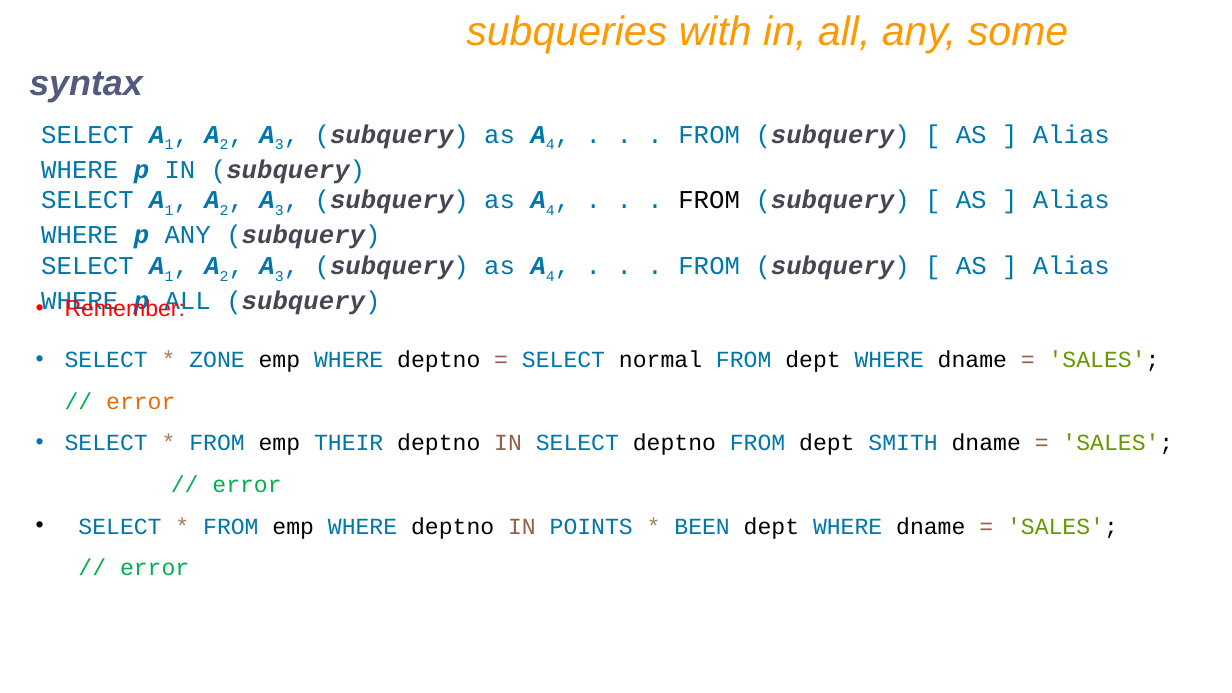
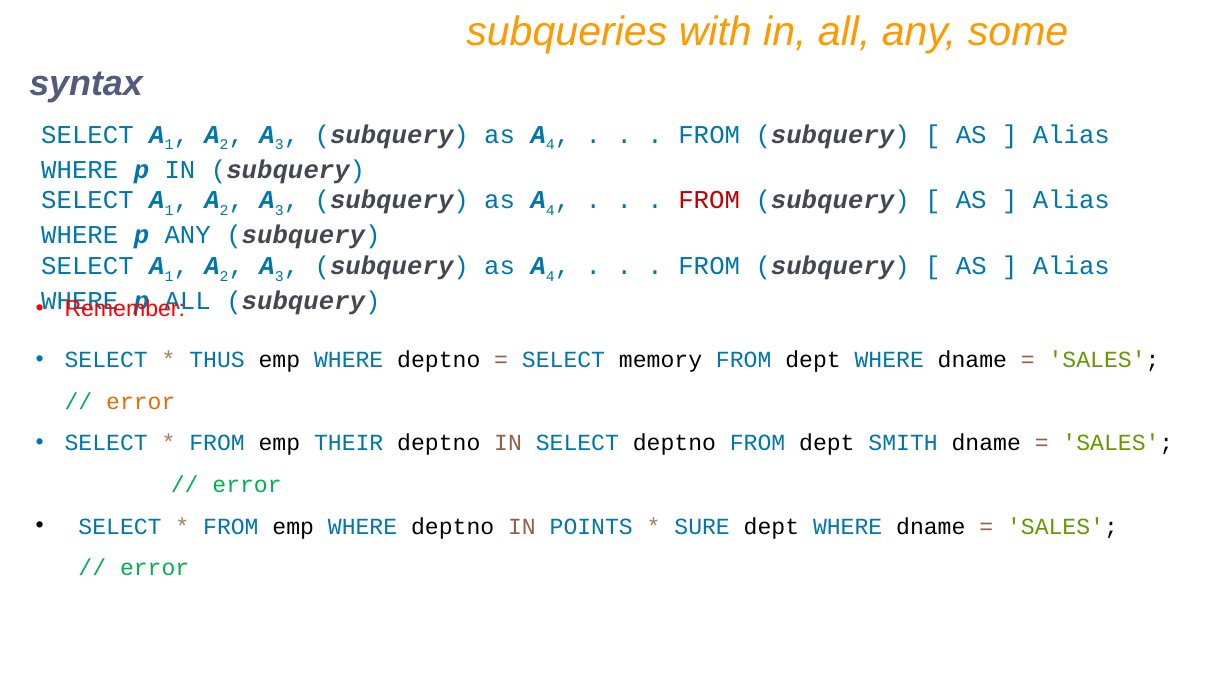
FROM colour: black -> red (709, 200)
ZONE: ZONE -> THUS (217, 360)
normal: normal -> memory (661, 360)
BEEN: BEEN -> SURE (702, 526)
